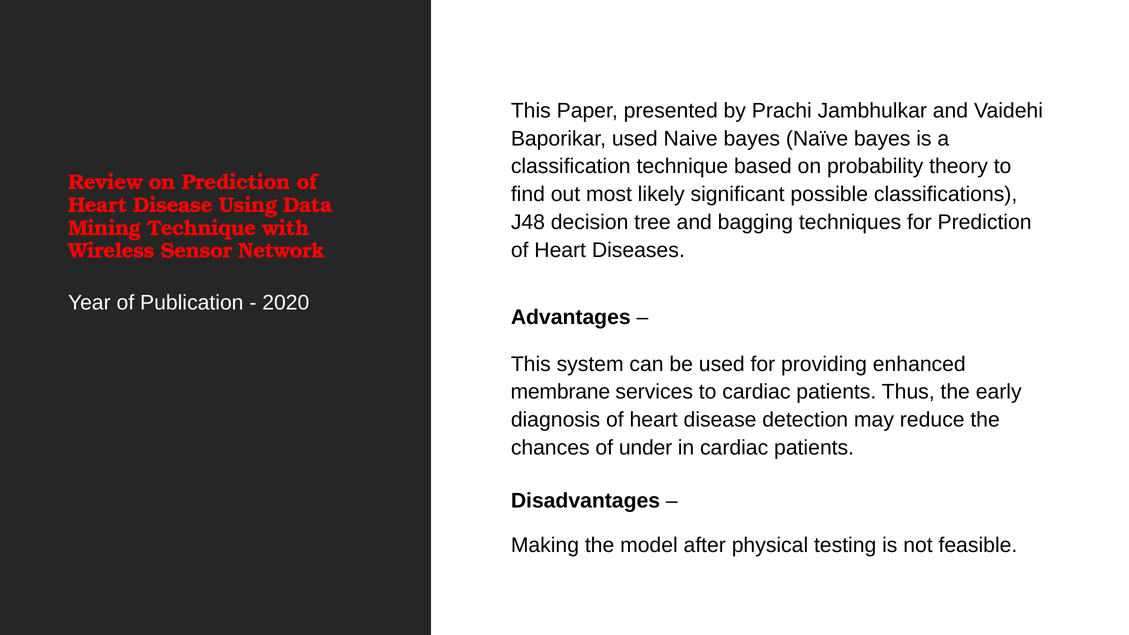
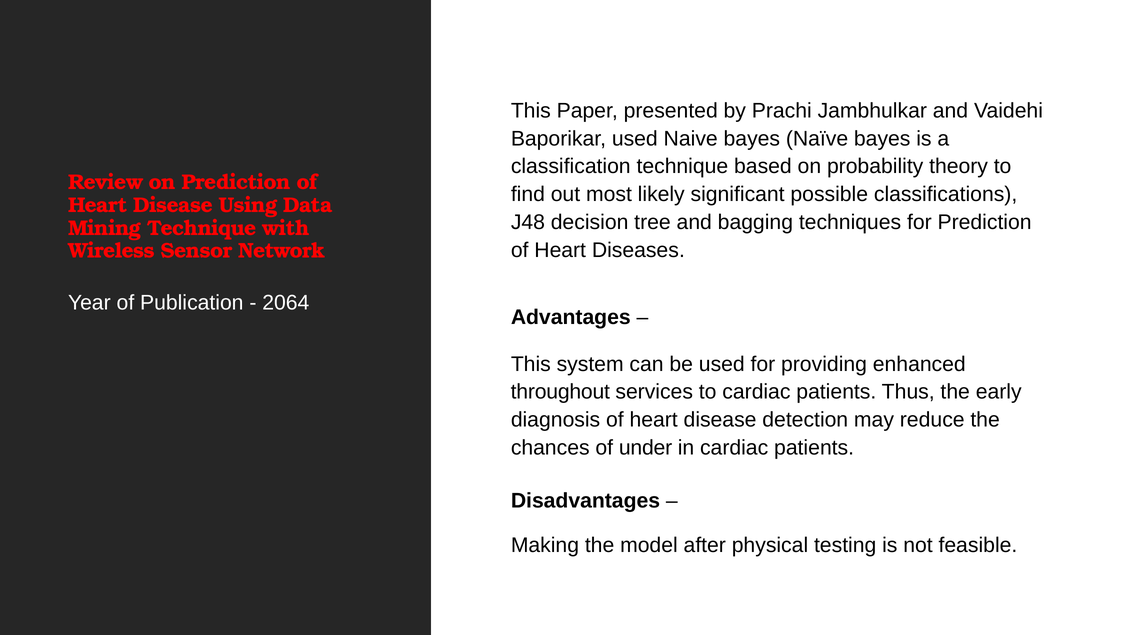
2020: 2020 -> 2064 (286, 303)
membrane: membrane -> throughout (560, 392)
